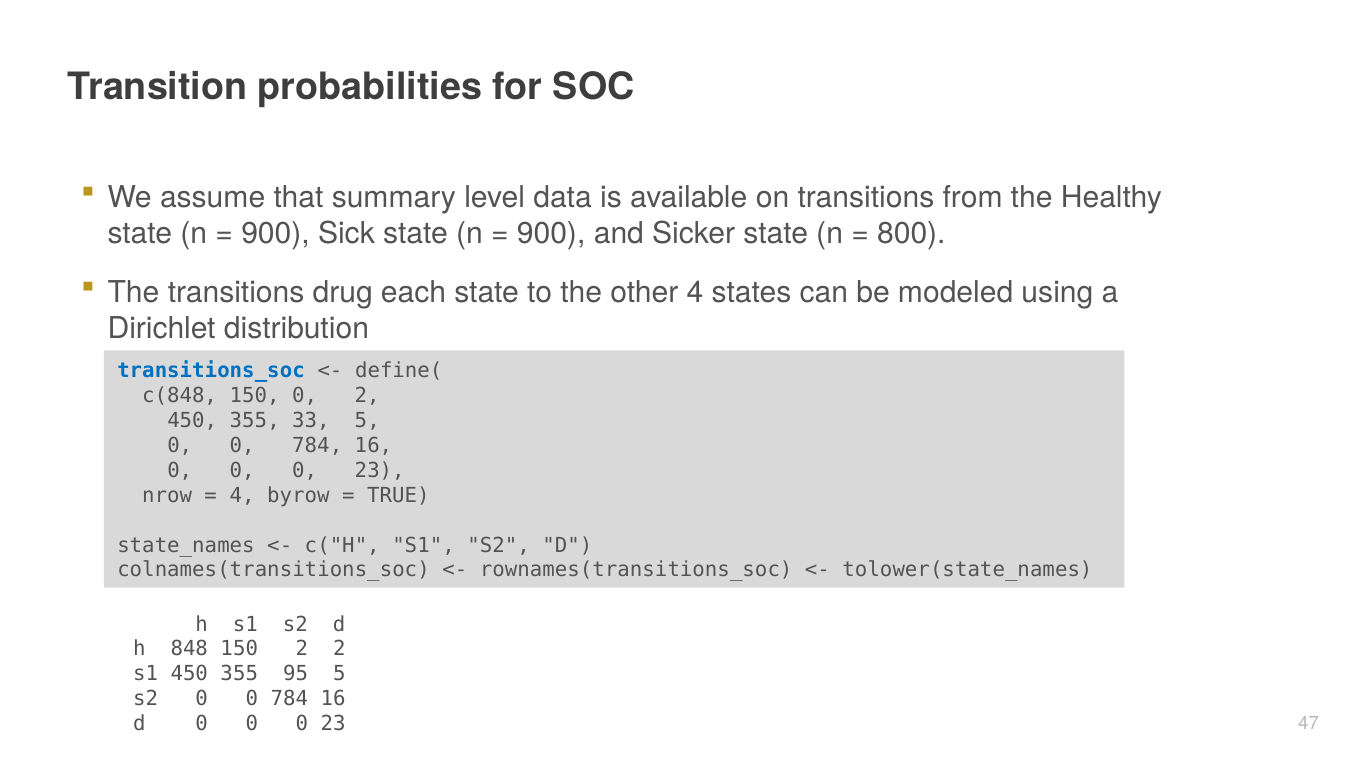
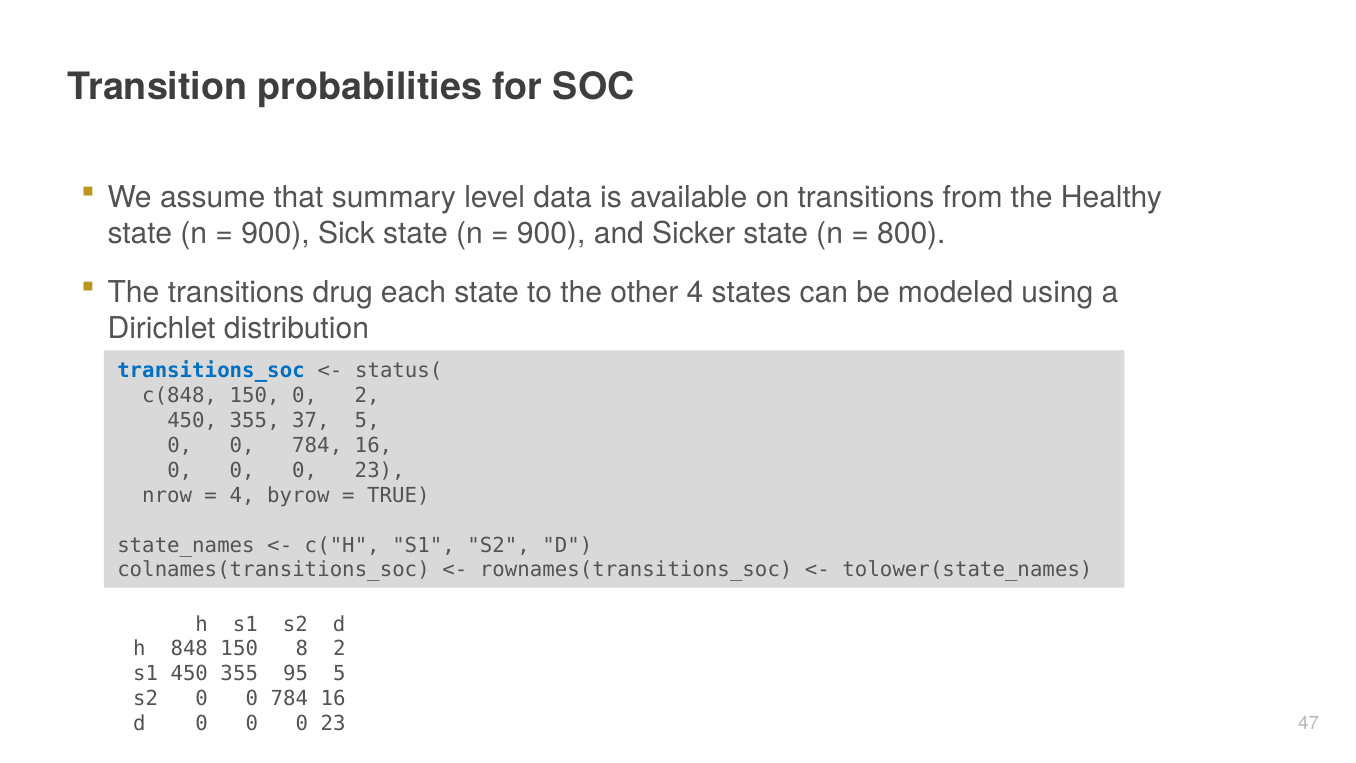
define(: define( -> status( (399, 371)
33: 33 -> 37 (311, 421)
150 2: 2 -> 8 (302, 649)
